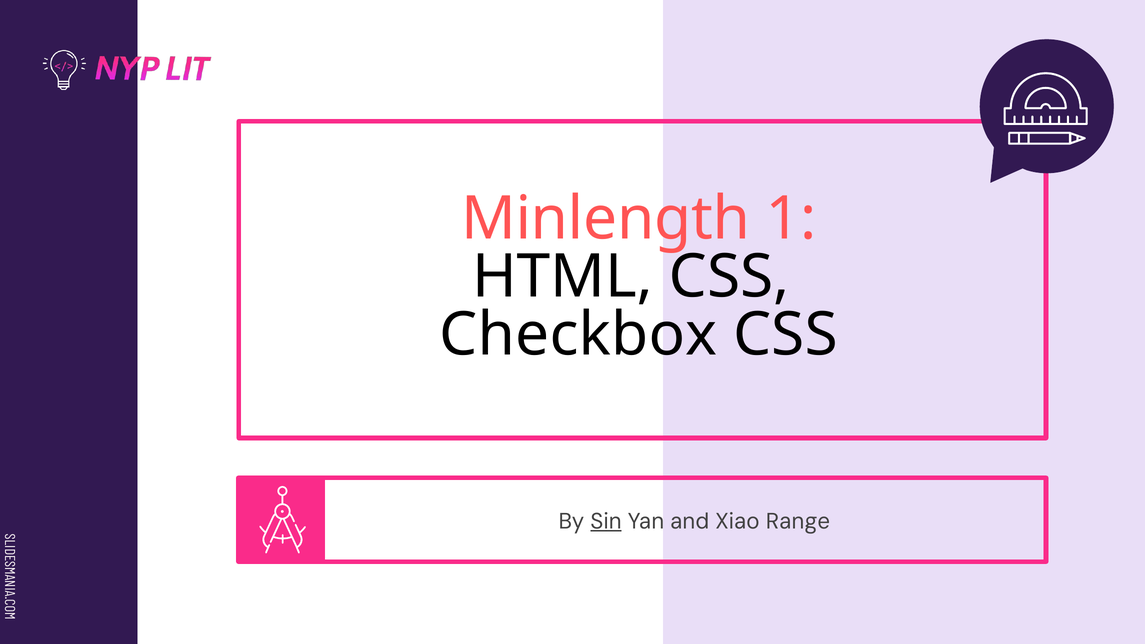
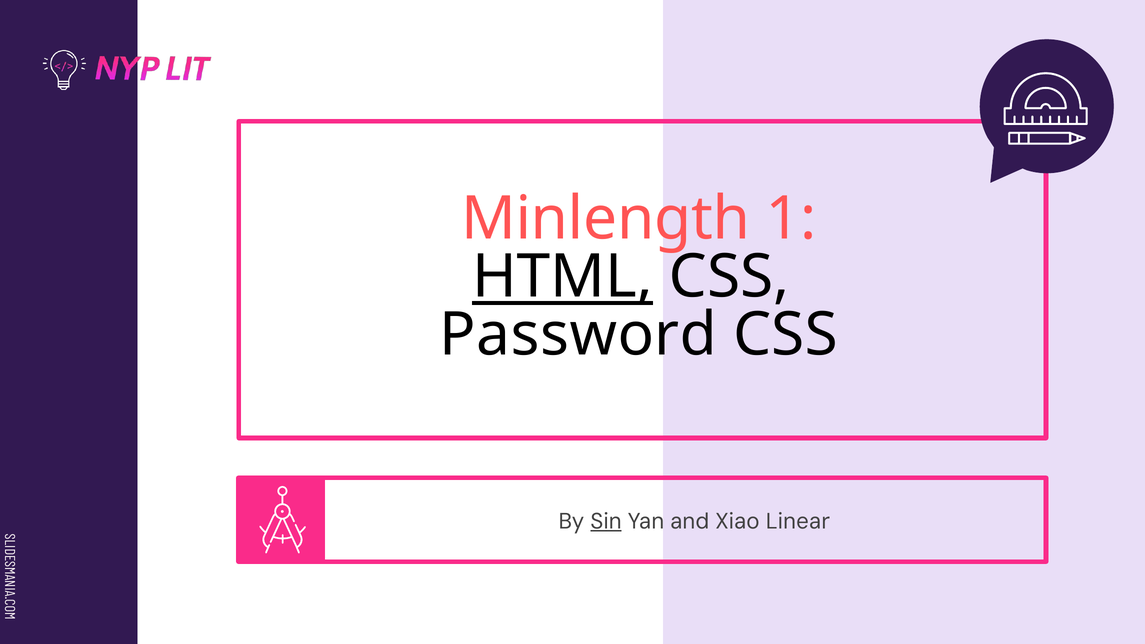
HTML underline: none -> present (563, 277)
Checkbox: Checkbox -> Password (578, 335)
Range: Range -> Linear (798, 521)
